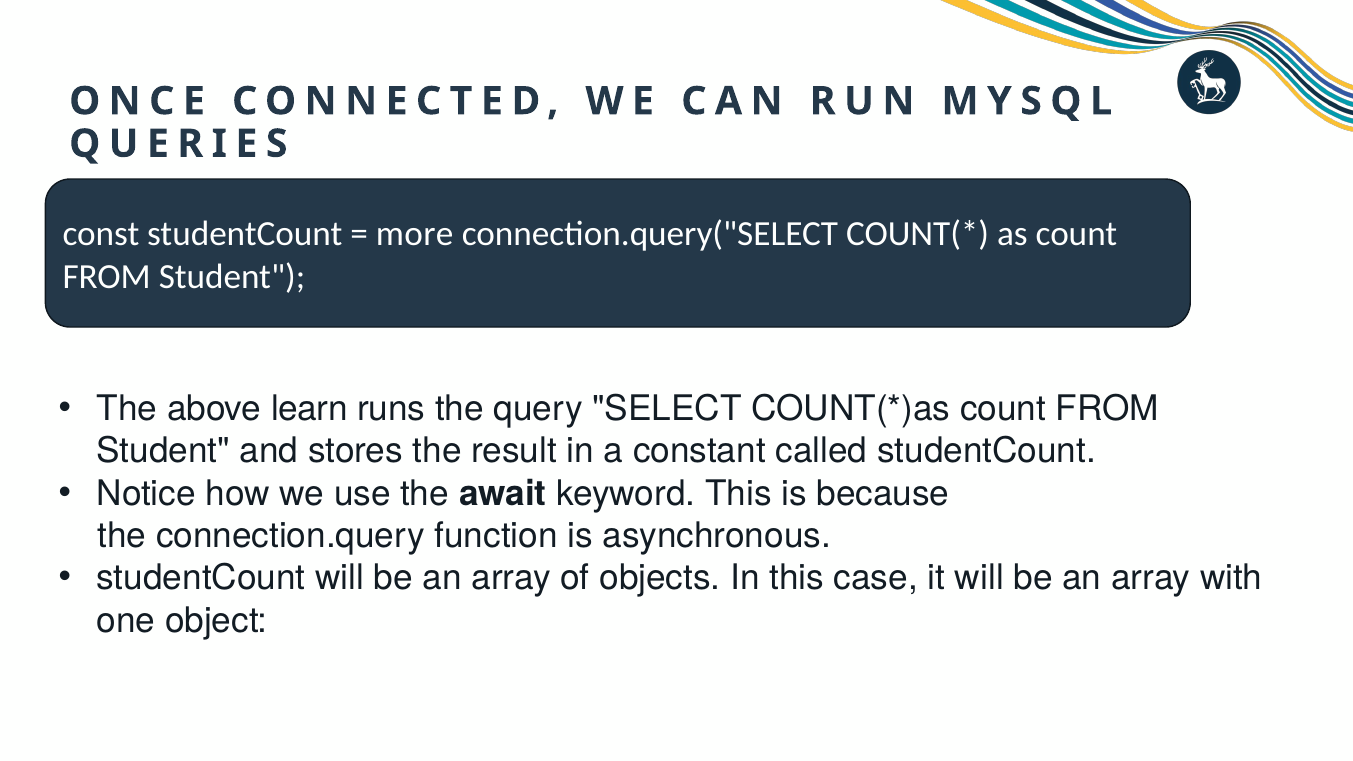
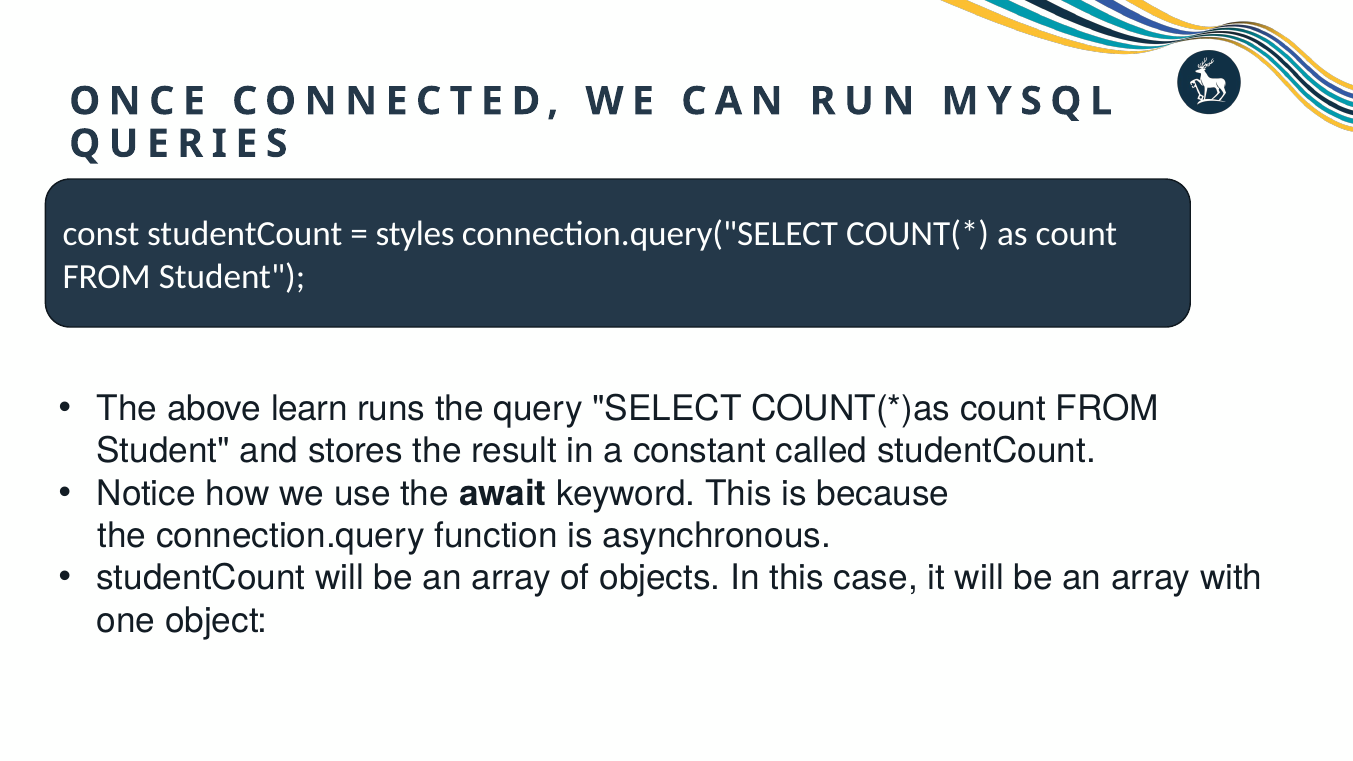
more: more -> styles (415, 234)
